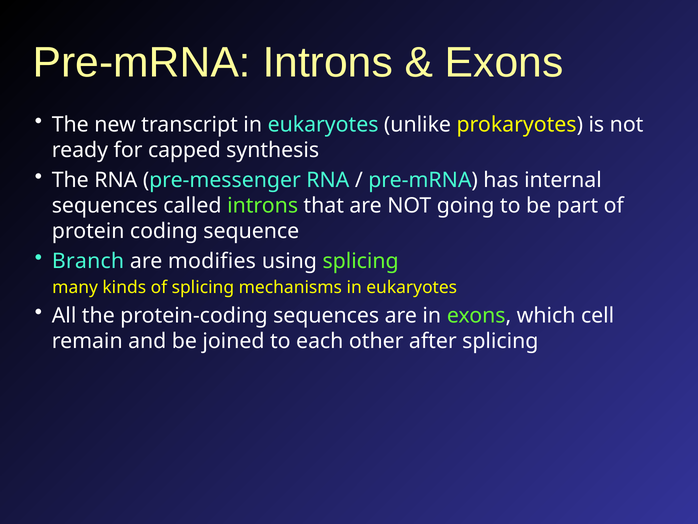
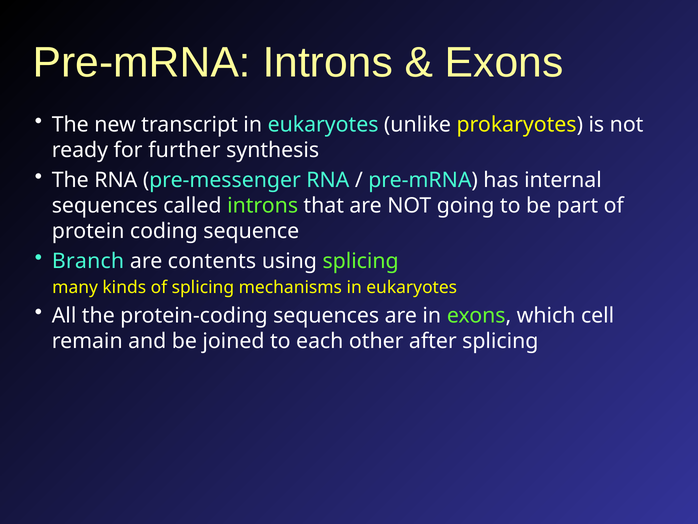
capped: capped -> further (184, 150)
modifies: modifies -> contents (212, 261)
